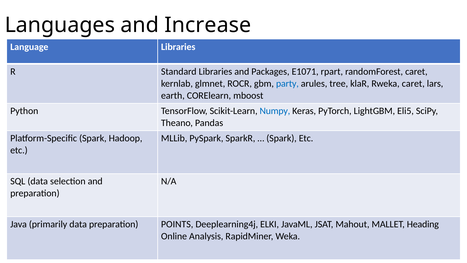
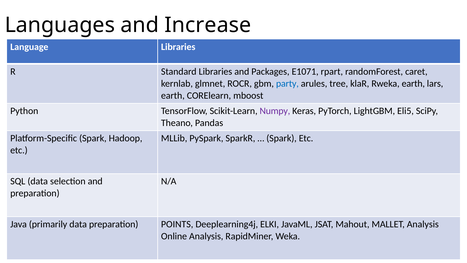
Rweka caret: caret -> earth (413, 84)
Numpy colour: blue -> purple (275, 111)
MALLET Heading: Heading -> Analysis (423, 224)
